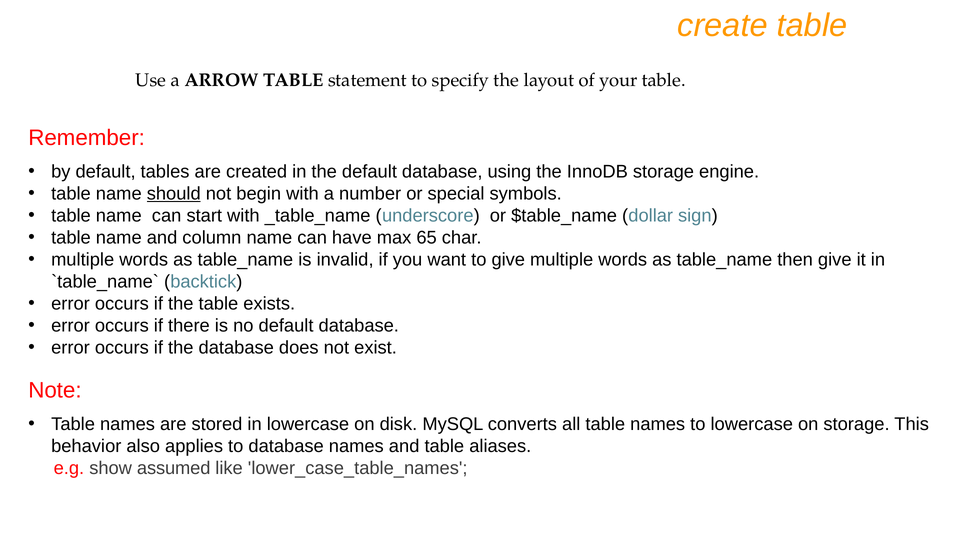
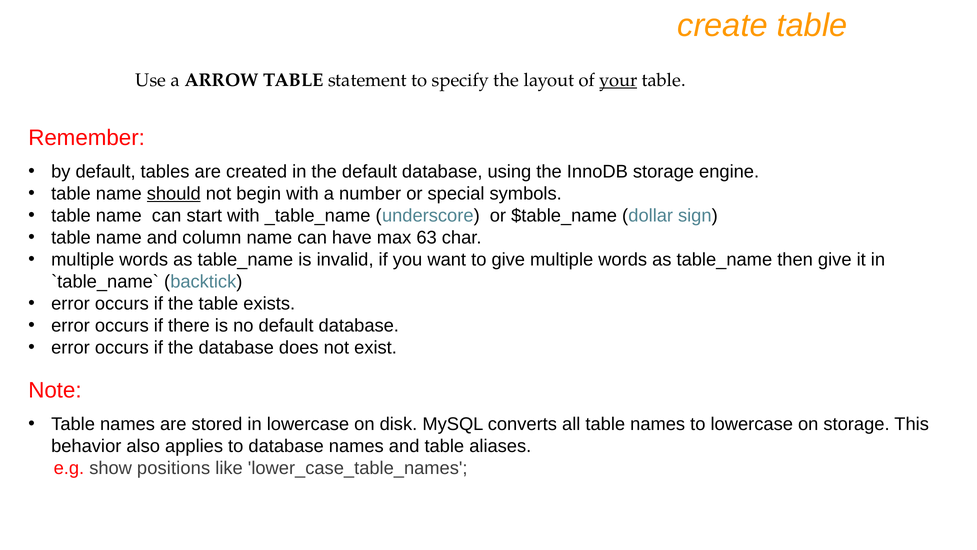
your underline: none -> present (618, 80)
65: 65 -> 63 (427, 237)
assumed: assumed -> positions (174, 468)
